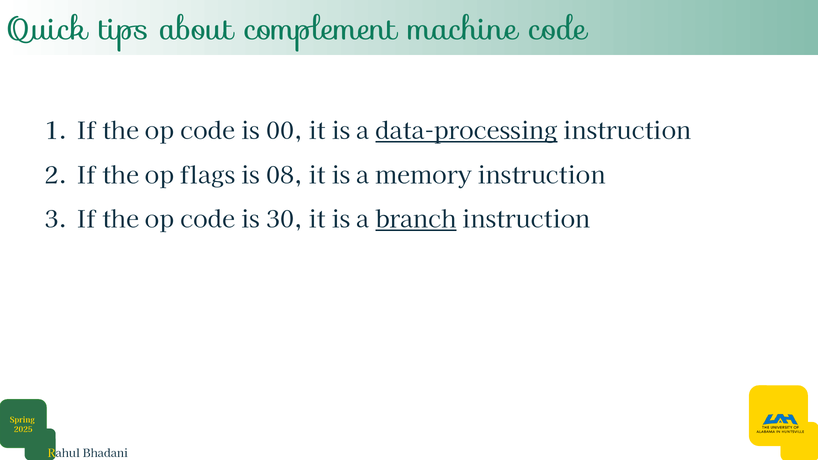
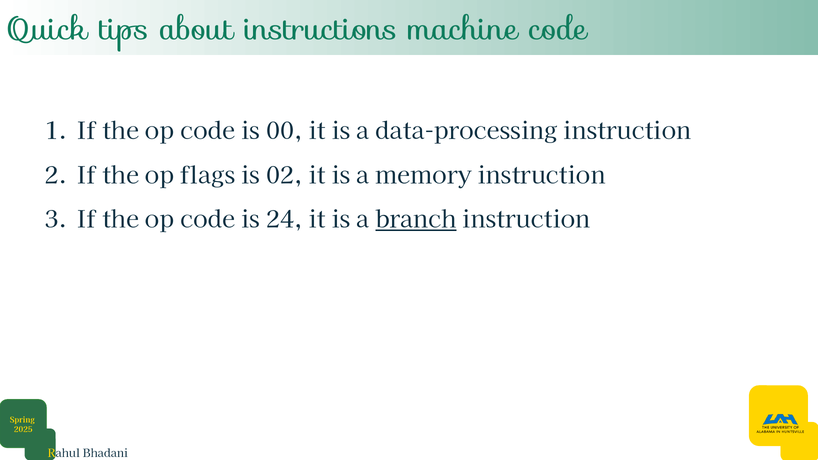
complement: complement -> instructions (321, 29)
data-processing underline: present -> none (466, 132)
08: 08 -> 02 (284, 176)
30: 30 -> 24 (284, 220)
